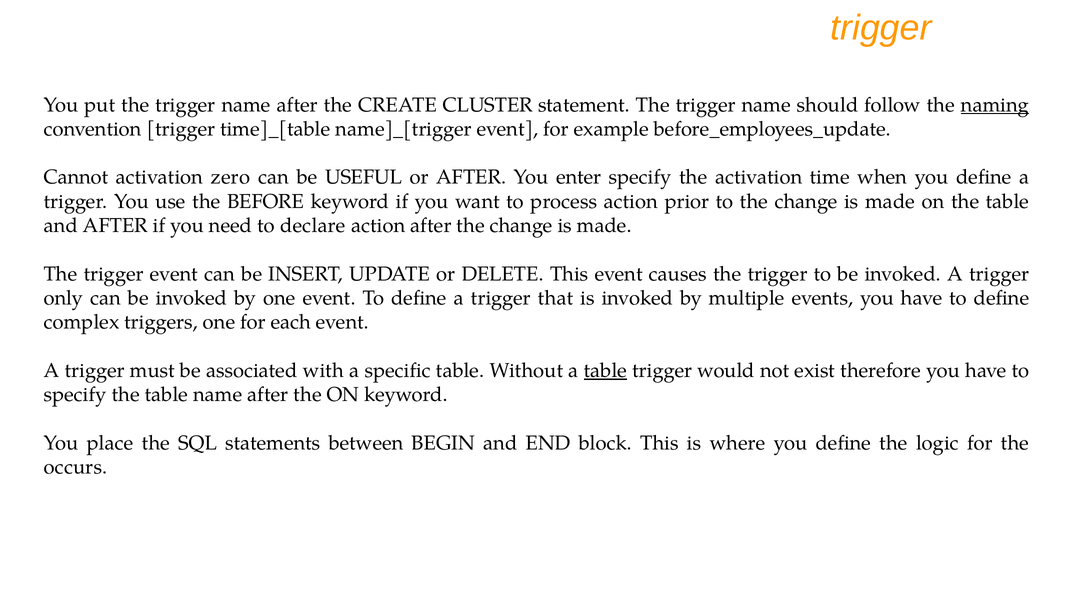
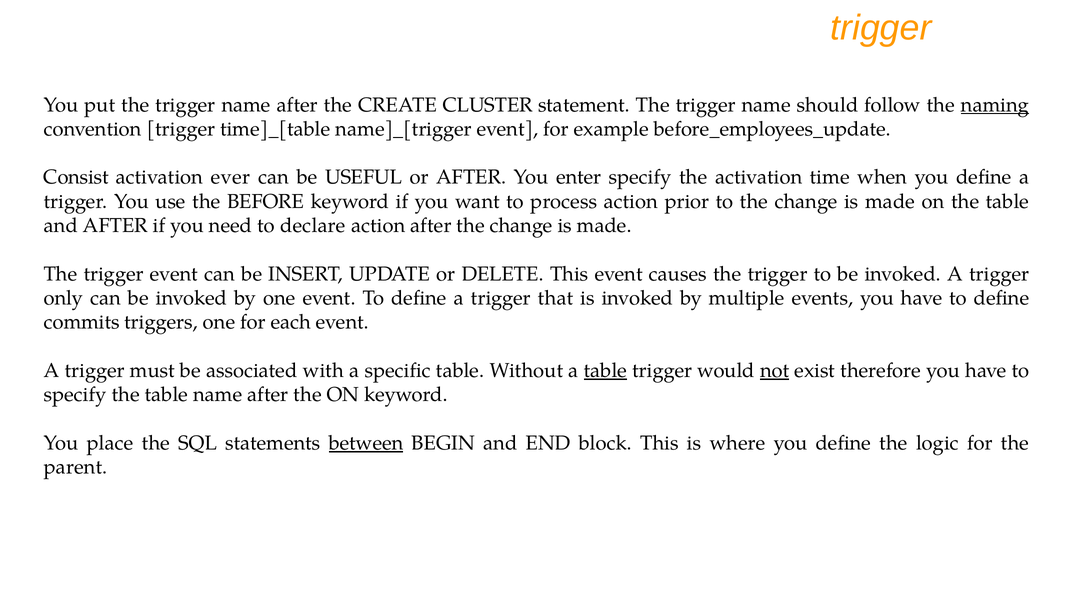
Cannot: Cannot -> Consist (76, 177)
zero: zero -> ever (230, 177)
complex: complex -> commits (82, 322)
not underline: none -> present (775, 371)
between underline: none -> present (366, 443)
occurs: occurs -> parent (76, 467)
